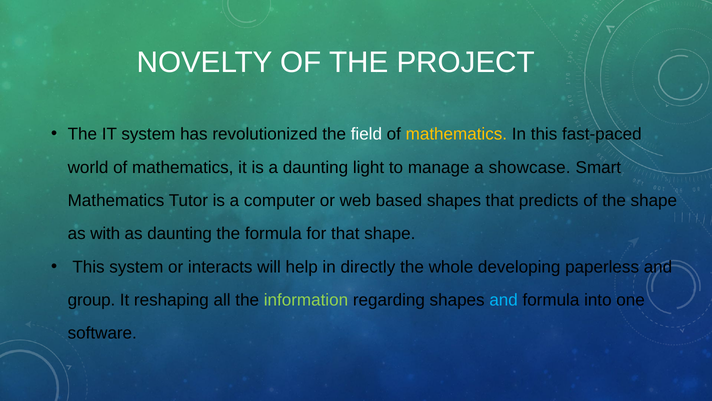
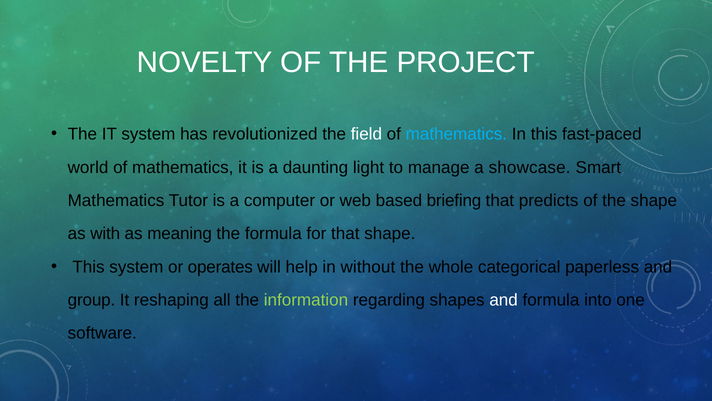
mathematics colour: yellow -> light blue (456, 134)
based shapes: shapes -> briefing (454, 200)
as daunting: daunting -> meaning (180, 233)
interacts: interacts -> operates (220, 267)
directly: directly -> without (368, 267)
developing: developing -> categorical (519, 267)
and colour: light blue -> white (504, 300)
